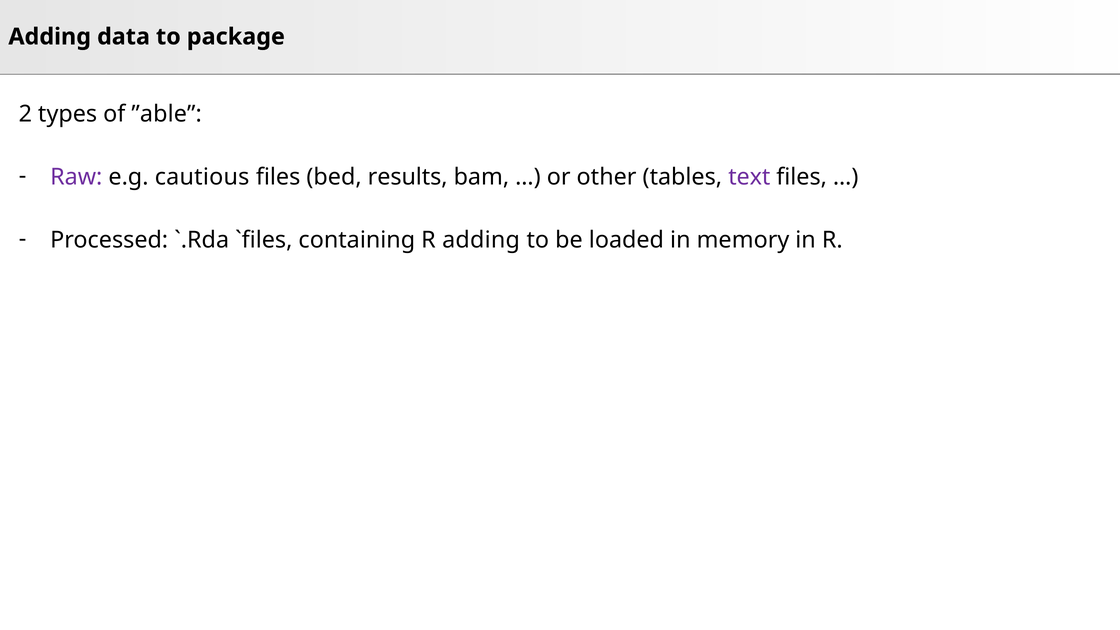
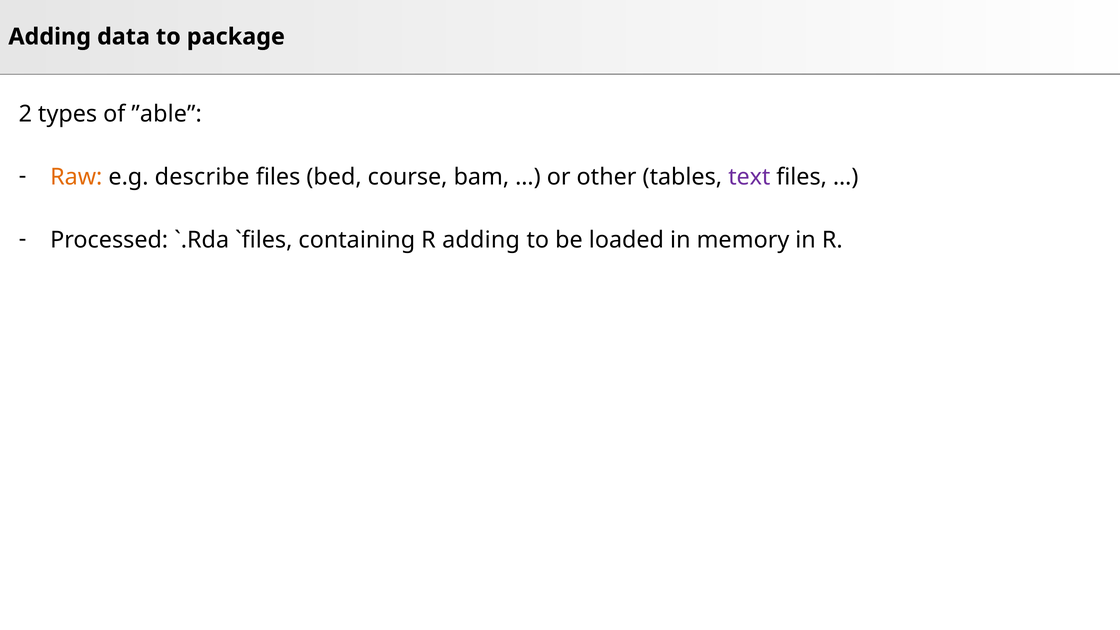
Raw colour: purple -> orange (76, 177)
cautious: cautious -> describe (202, 177)
results: results -> course (408, 177)
